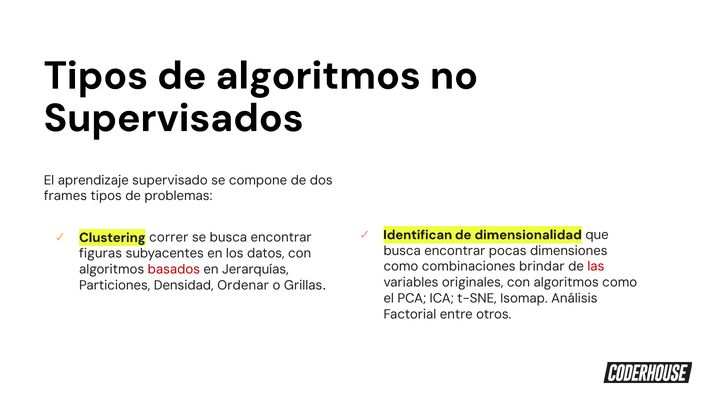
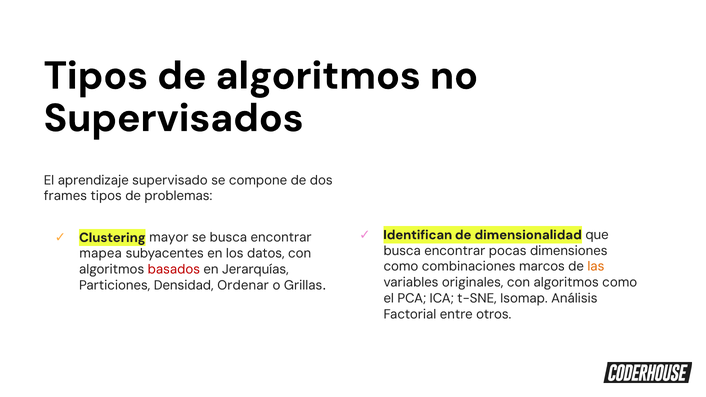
correr: correr -> mayor (169, 238)
figuras: figuras -> mapea (101, 254)
brindar: brindar -> marcos (542, 267)
las colour: red -> orange (596, 267)
